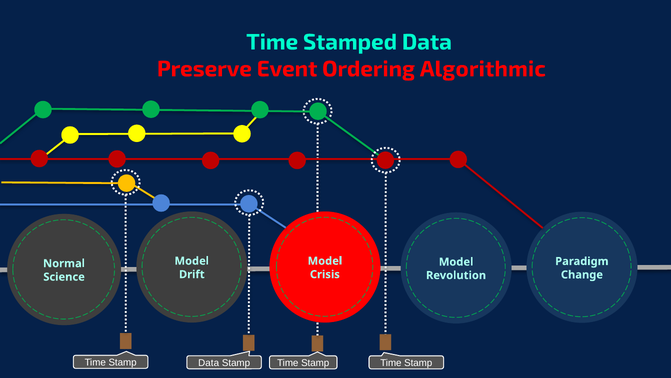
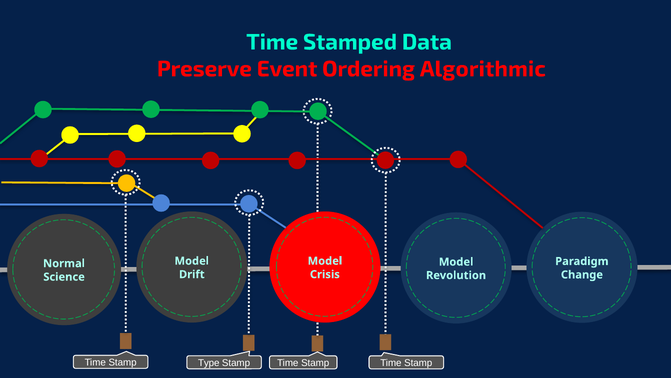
Data: Data -> Type (209, 362)
